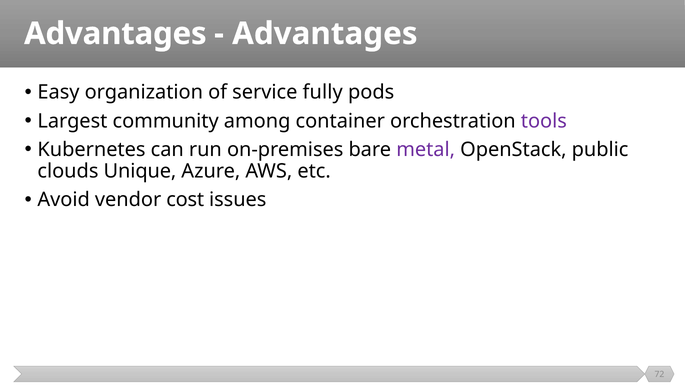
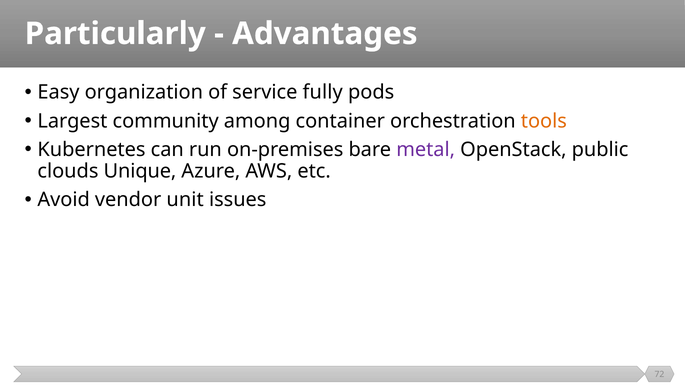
Advantages: Advantages -> Particularly (115, 34)
tools colour: purple -> orange (544, 121)
cost: cost -> unit (185, 200)
